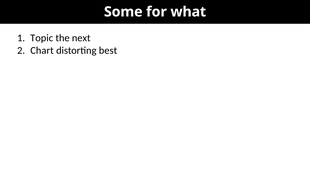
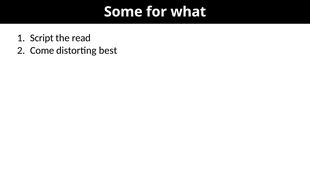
Topic: Topic -> Script (42, 38)
next: next -> read (81, 38)
Chart: Chart -> Come (42, 51)
